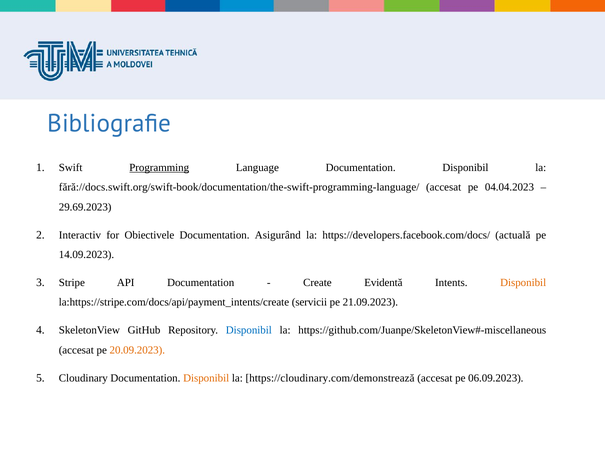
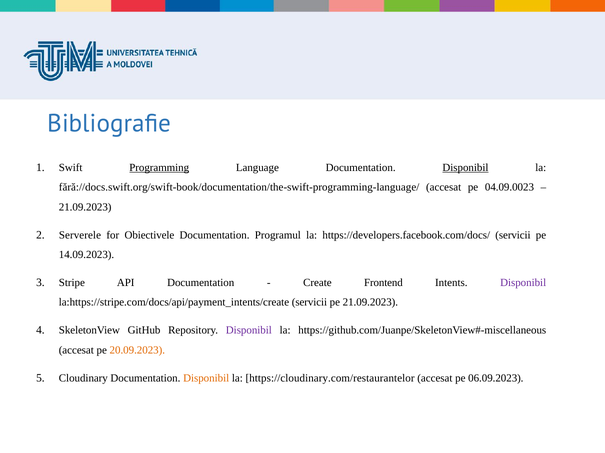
Disponibil underline: none -> present (465, 168)
04.04.2023: 04.04.2023 -> 04.09.0023 (509, 188)
29.69.2023: 29.69.2023 -> 21.09.2023 (85, 207)
Interactiv: Interactiv -> Serverele (80, 235)
Asigurând: Asigurând -> Programul (278, 235)
https://developers.facebook.com/docs/ actuală: actuală -> servicii (513, 235)
Evidentă: Evidentă -> Frontend (383, 283)
Disponibil colour: orange -> purple (523, 283)
Disponibil colour: blue -> purple (249, 331)
https://cloudinary.com/demonstrează: https://cloudinary.com/demonstrează -> https://cloudinary.com/restaurantelor (330, 379)
